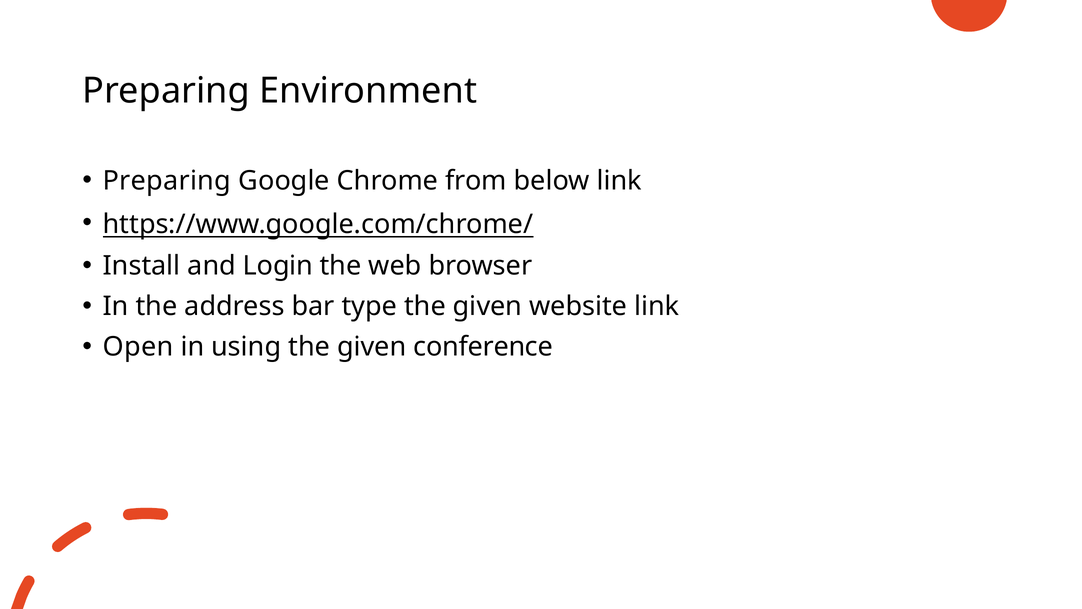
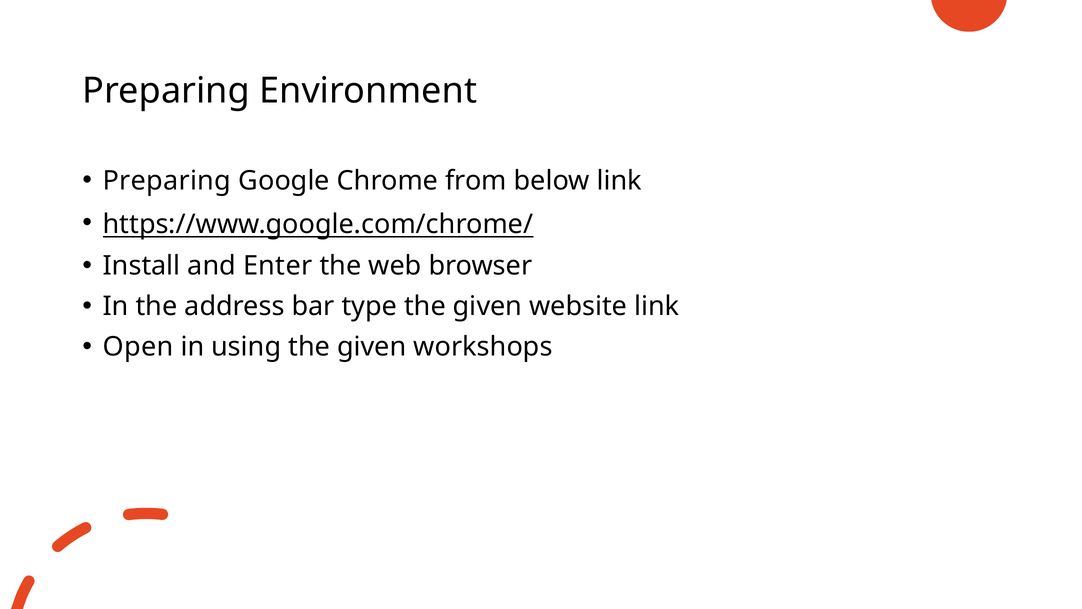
Login: Login -> Enter (278, 266)
conference: conference -> workshops (483, 346)
